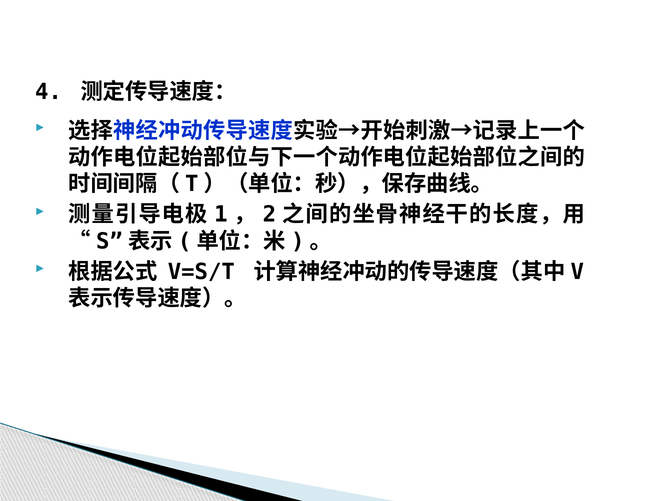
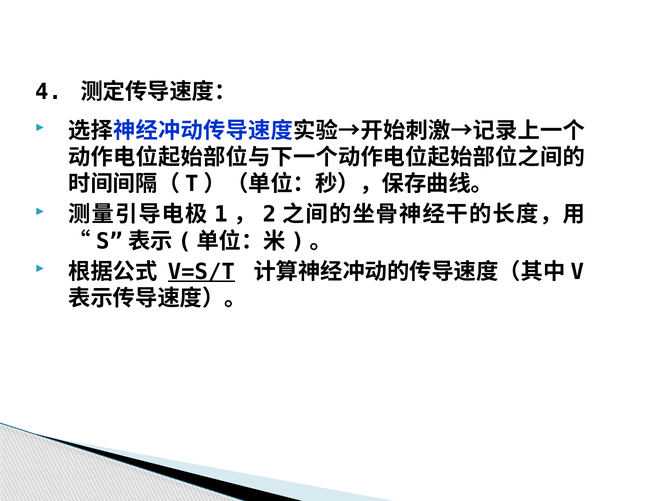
V=S/T underline: none -> present (201, 272)
